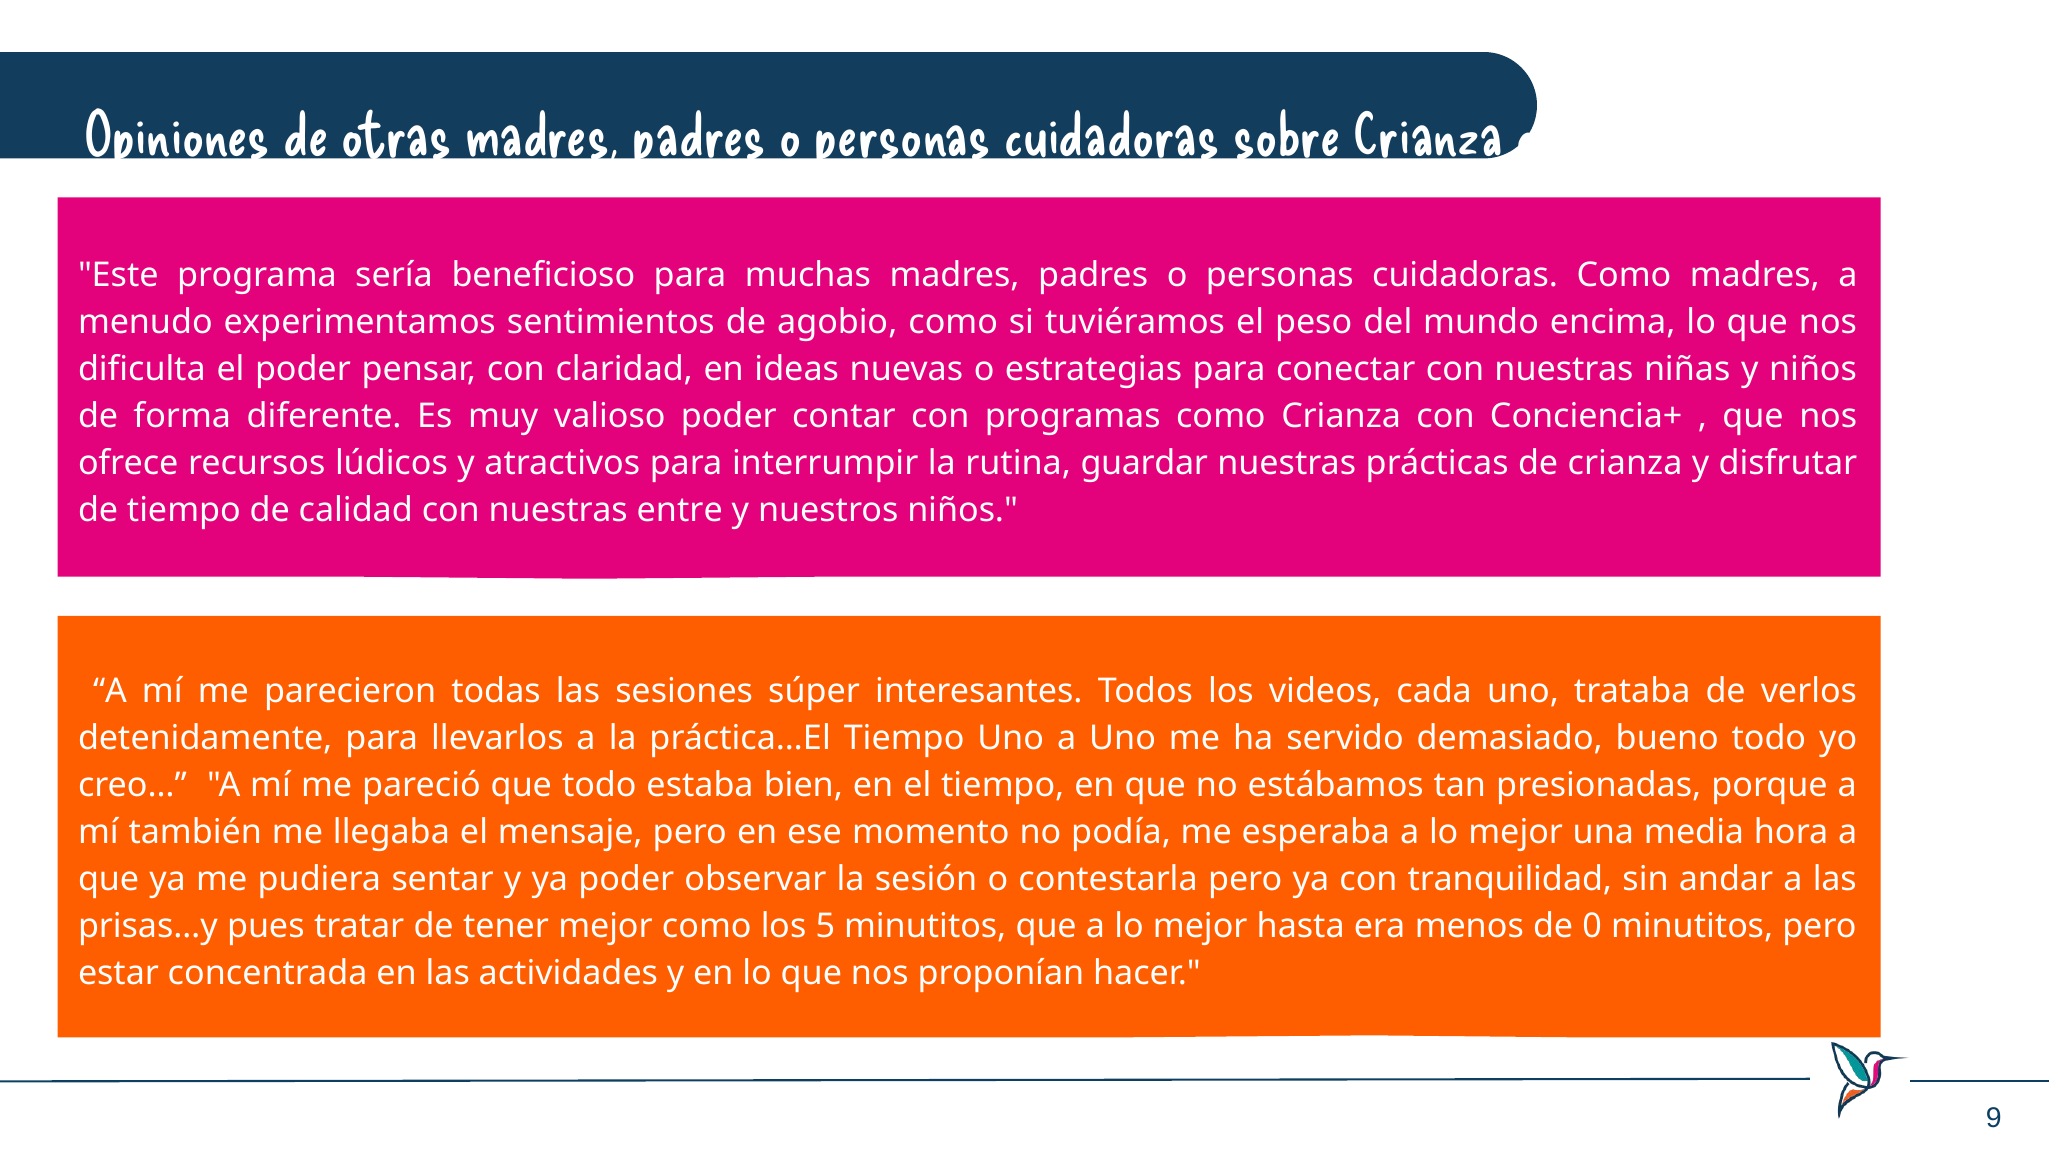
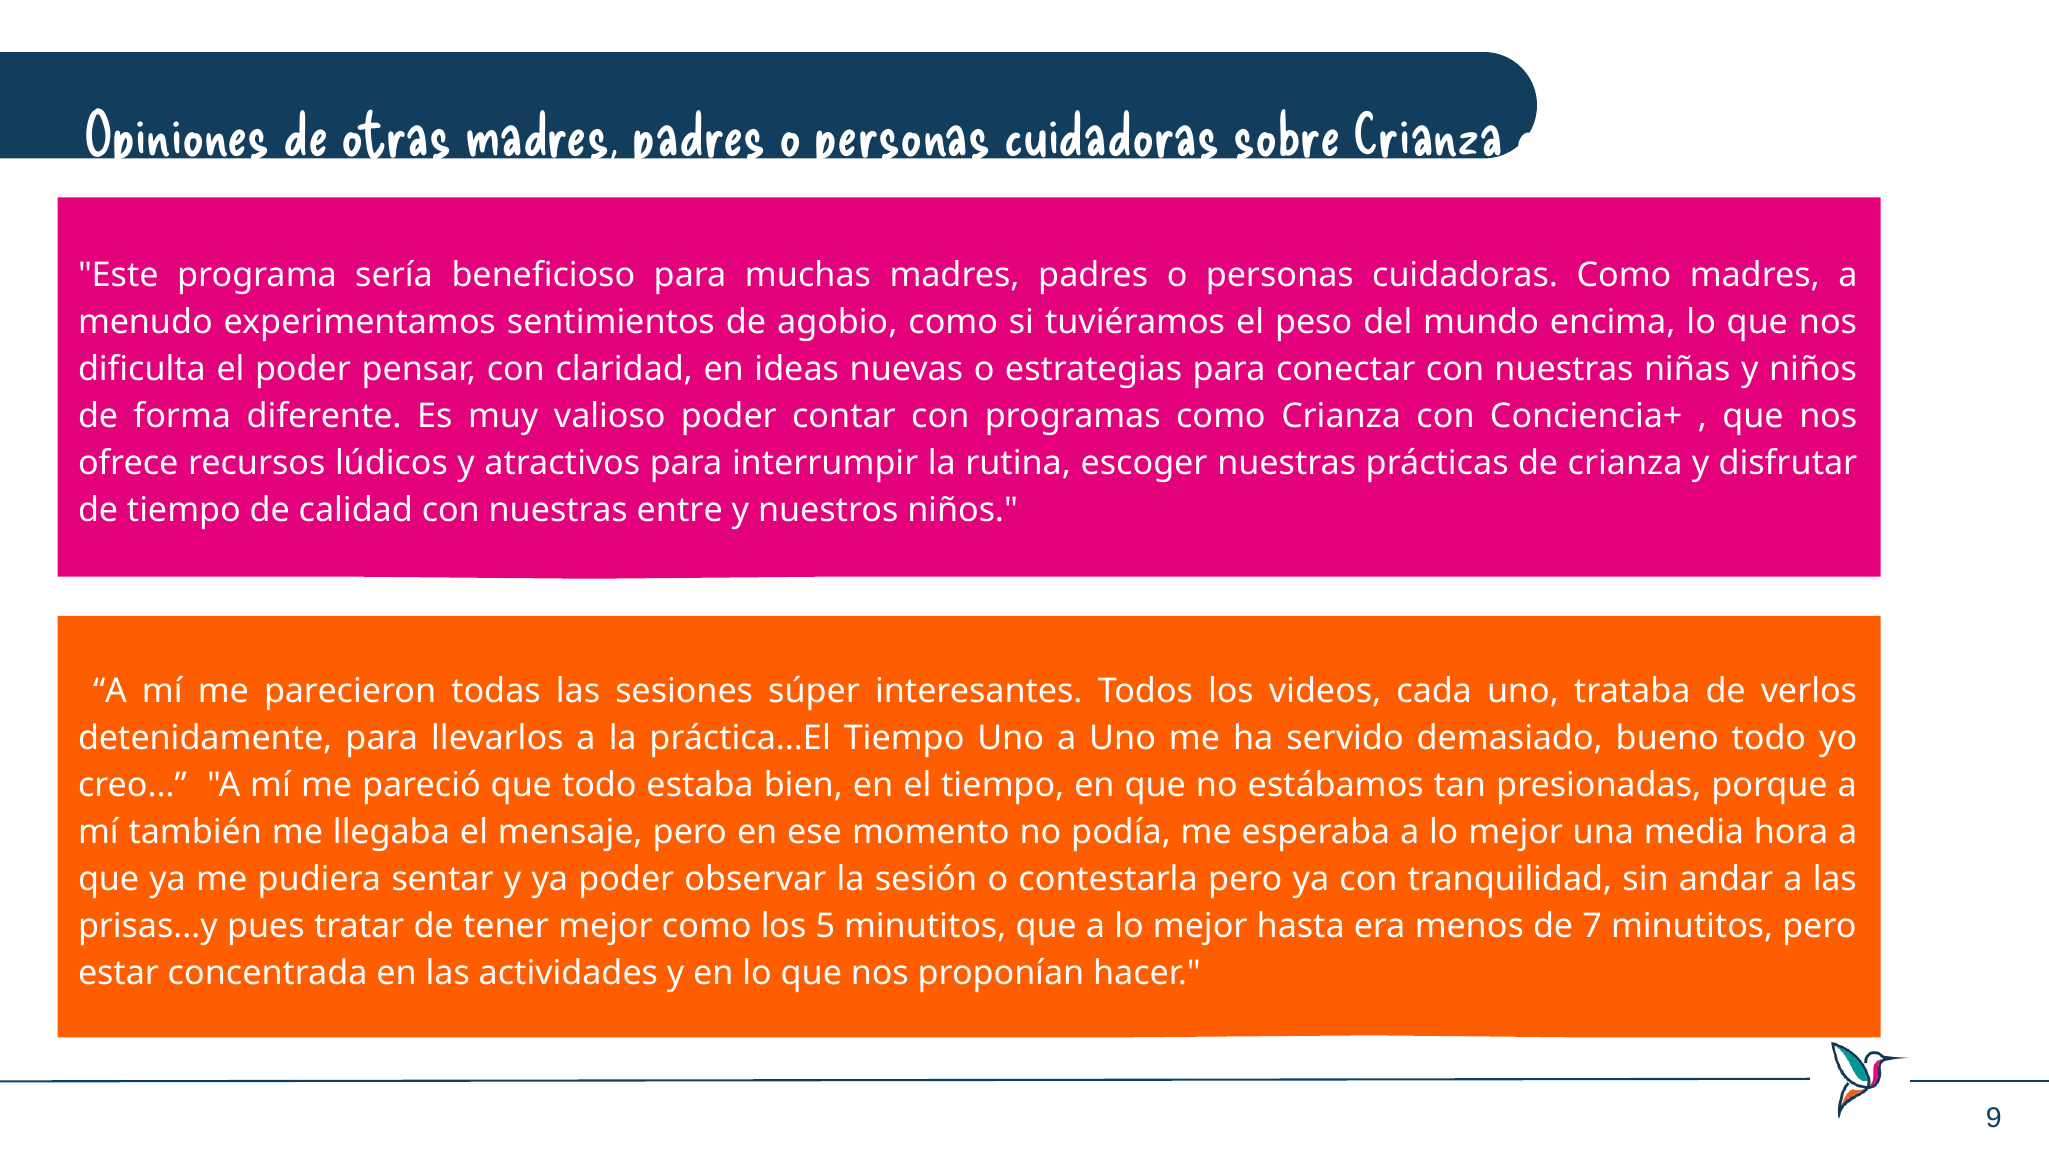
guardar: guardar -> escoger (1144, 463)
0: 0 -> 7 (1592, 927)
